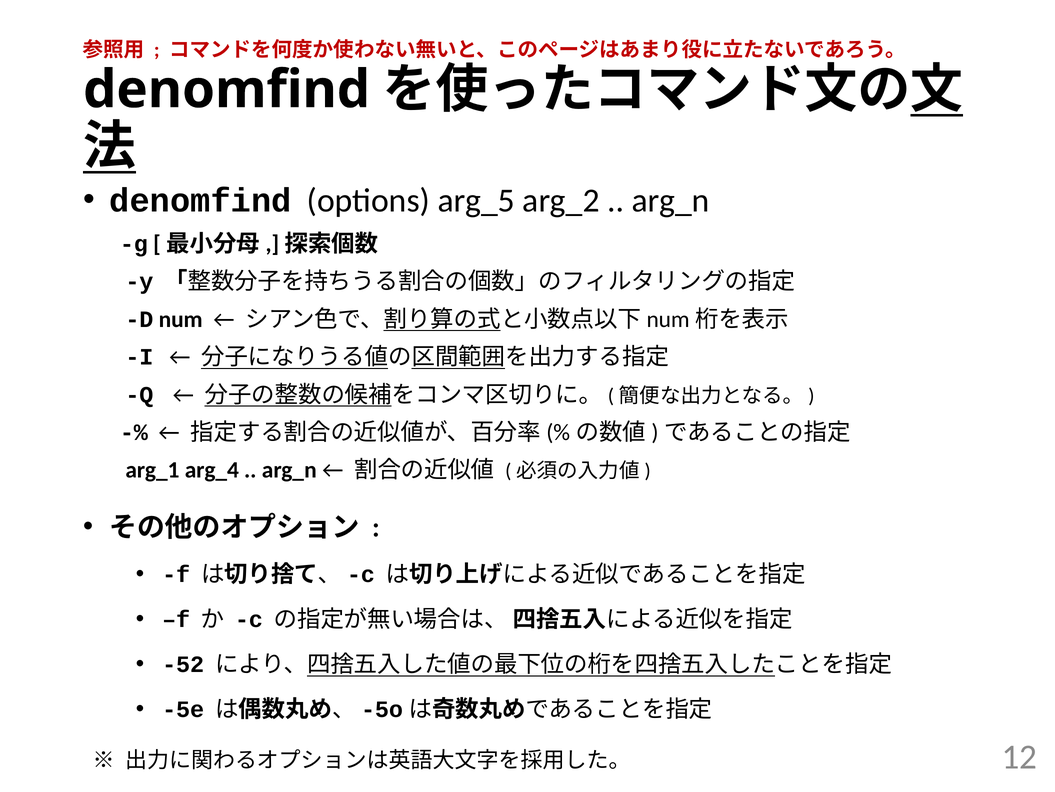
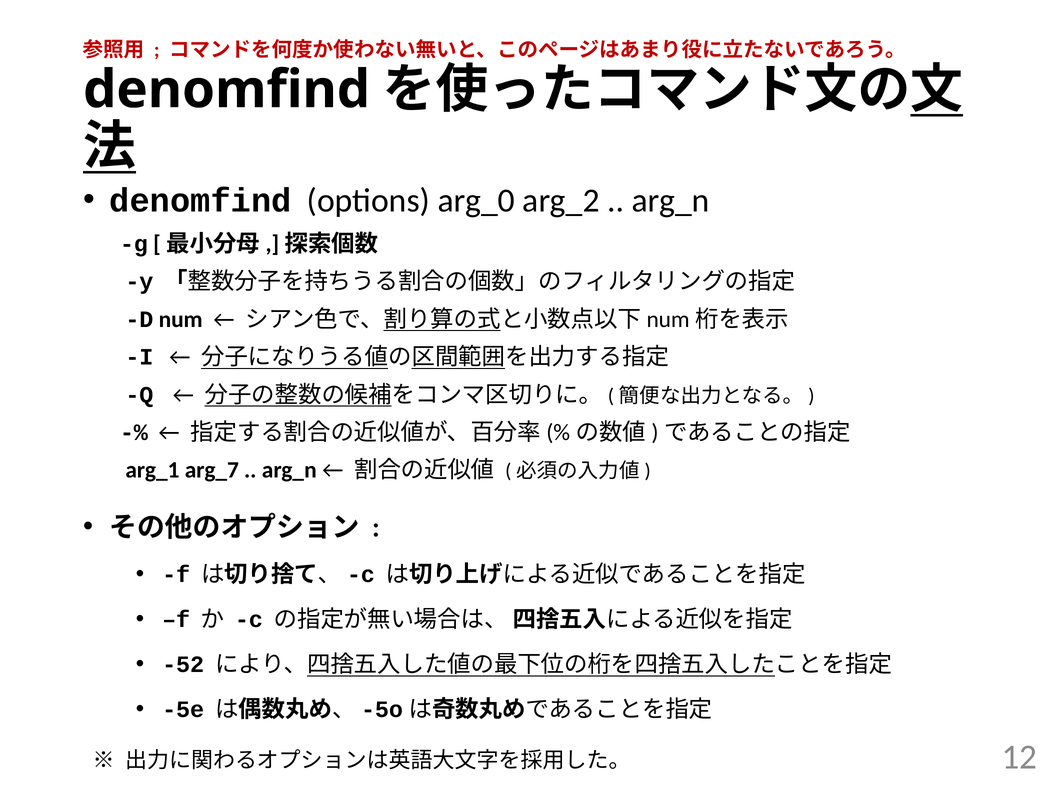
arg_5: arg_5 -> arg_0 (476, 201)
arg_4: arg_4 -> arg_7 (212, 470)
